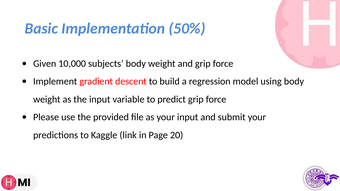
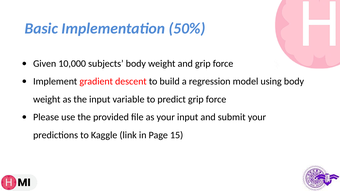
20: 20 -> 15 (177, 135)
